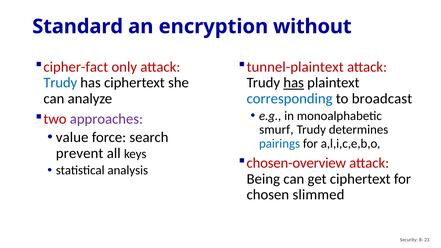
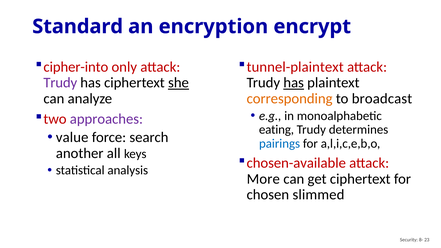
without: without -> encrypt (312, 27)
cipher-fact: cipher-fact -> cipher-into (76, 67)
Trudy colour: blue -> purple (60, 83)
she underline: none -> present (178, 83)
corresponding colour: blue -> orange (290, 99)
smurf: smurf -> eating (276, 130)
prevent: prevent -> another (80, 153)
chosen-overview: chosen-overview -> chosen-available (296, 163)
Being: Being -> More (263, 179)
